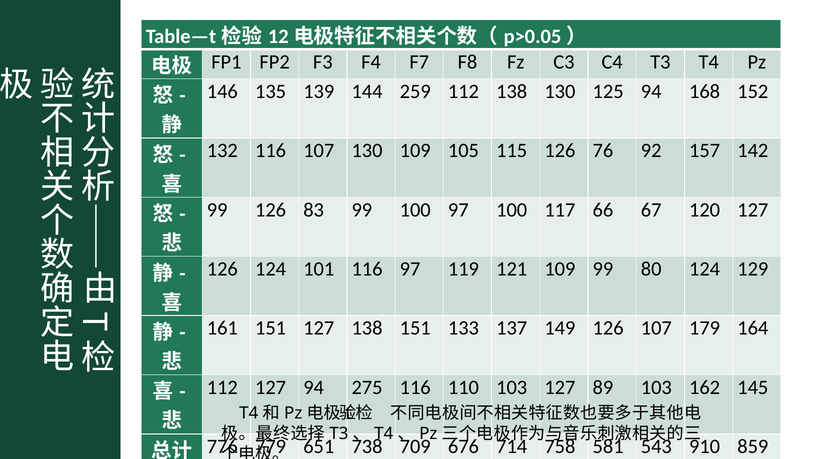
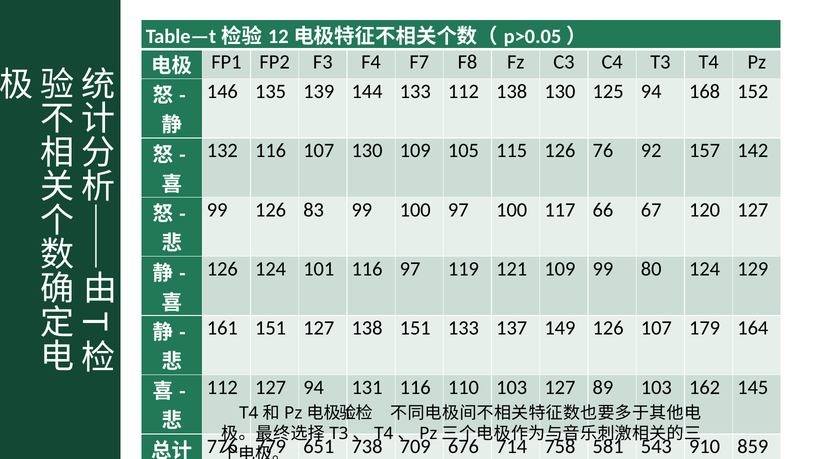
144 259: 259 -> 133 (415, 91)
275: 275 -> 131 (367, 388)
